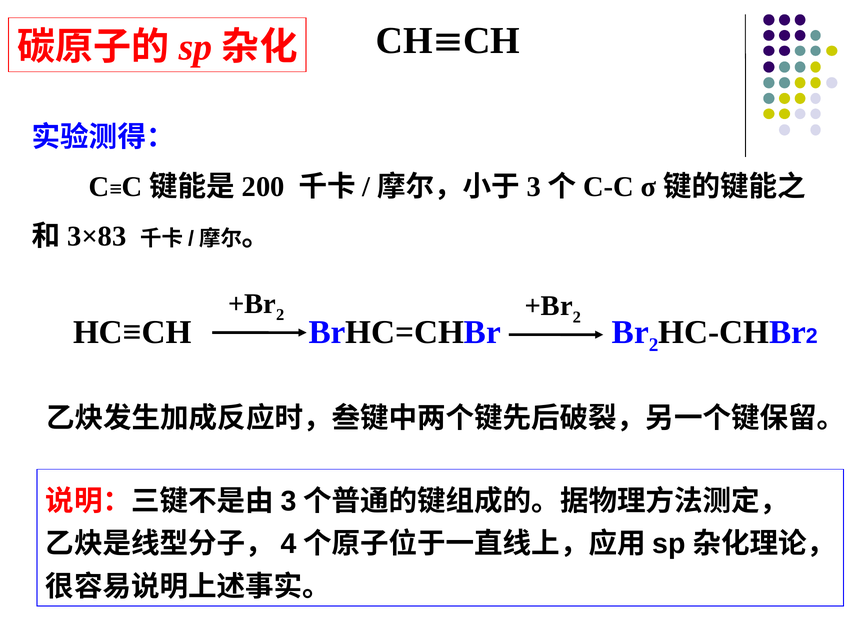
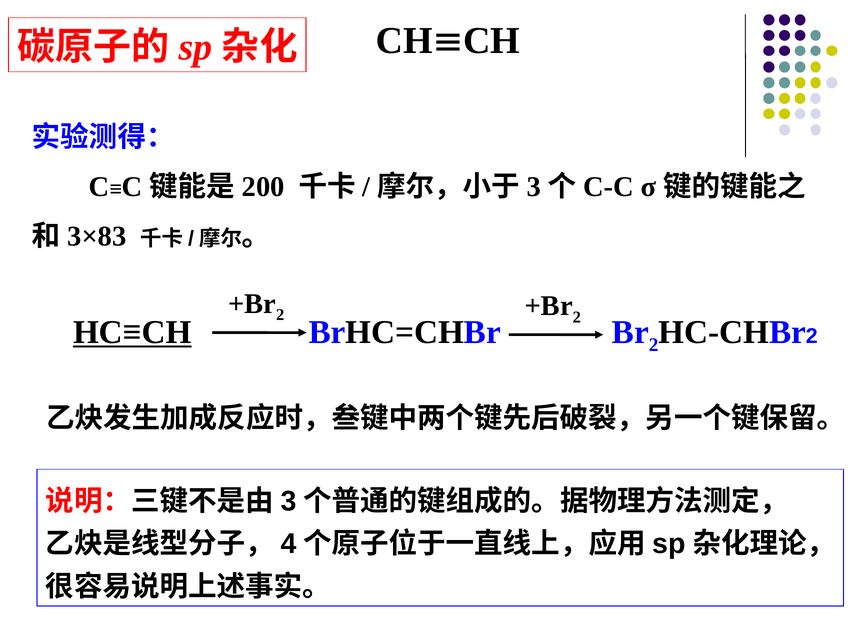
HC≡CH underline: none -> present (132, 332)
